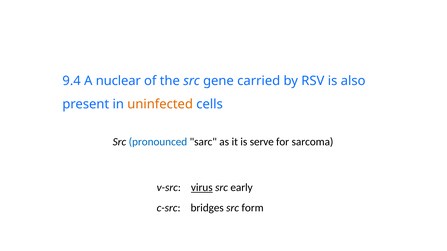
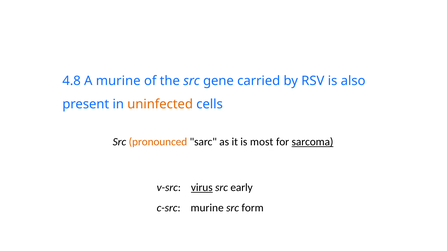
9.4: 9.4 -> 4.8 (72, 81)
A nuclear: nuclear -> murine (118, 81)
pronounced colour: blue -> orange (158, 142)
serve: serve -> most (262, 142)
sarcoma underline: none -> present (312, 142)
c-src bridges: bridges -> murine (207, 208)
